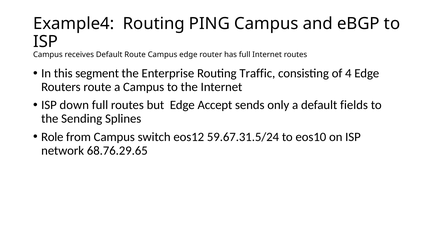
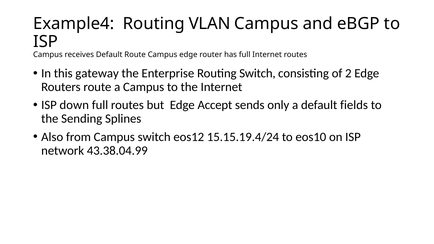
PING: PING -> VLAN (210, 24)
segment: segment -> gateway (97, 73)
Routing Traffic: Traffic -> Switch (257, 73)
4: 4 -> 2 (348, 73)
Role: Role -> Also (52, 137)
59.67.31.5/24: 59.67.31.5/24 -> 15.15.19.4/24 (243, 137)
68.76.29.65: 68.76.29.65 -> 43.38.04.99 (117, 151)
